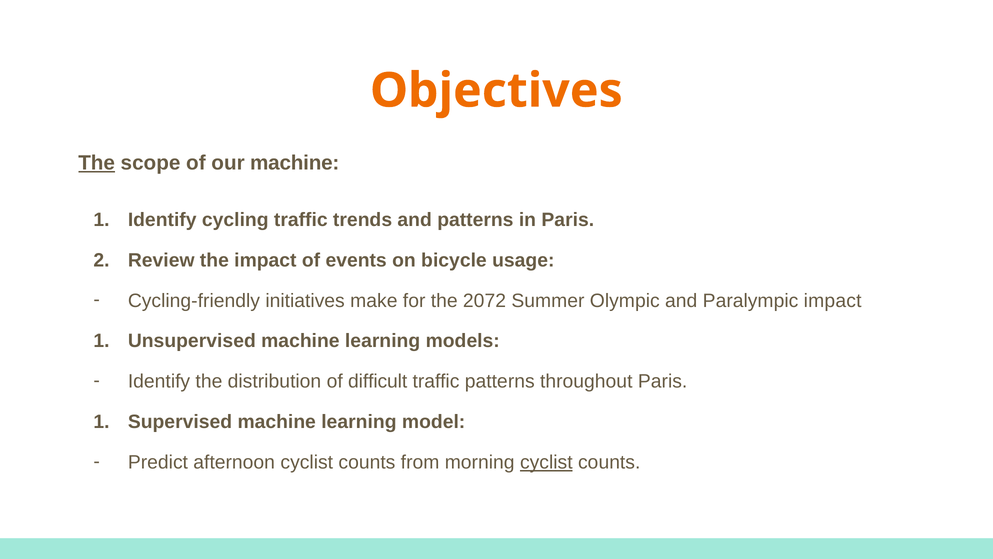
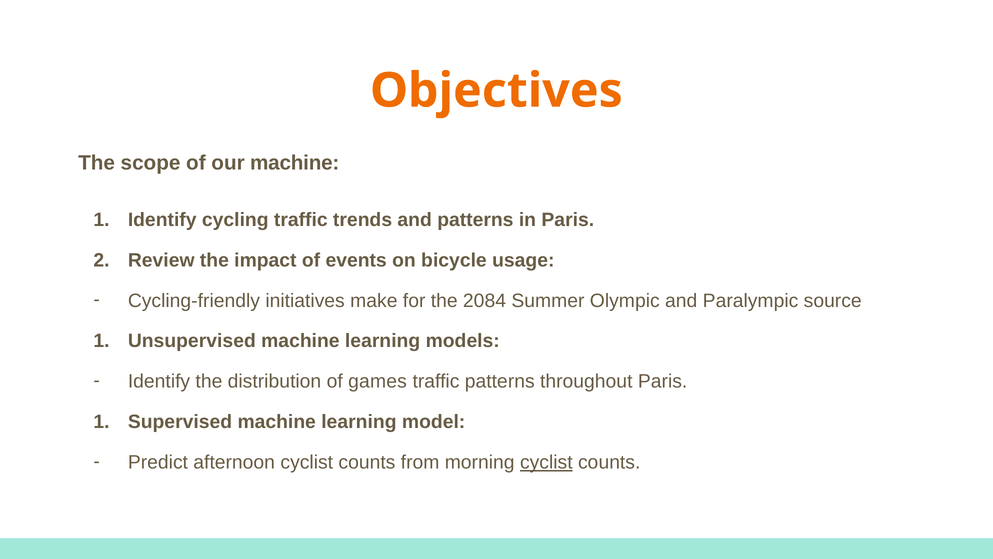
The underline: present -> none (97, 163)
2072: 2072 -> 2084 (484, 300)
Paralympic impact: impact -> source (833, 300)
difficult: difficult -> games (378, 381)
